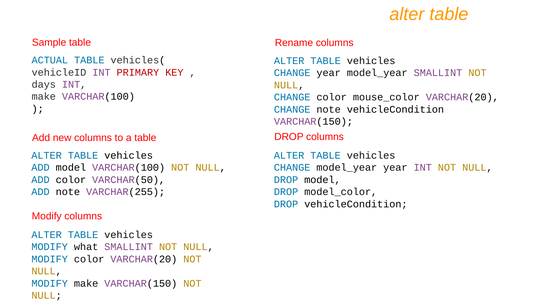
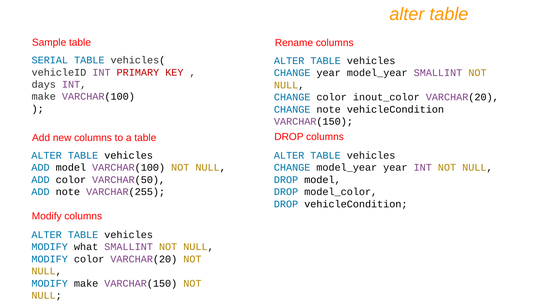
ACTUAL: ACTUAL -> SERIAL (50, 60)
mouse_color: mouse_color -> inout_color (386, 97)
